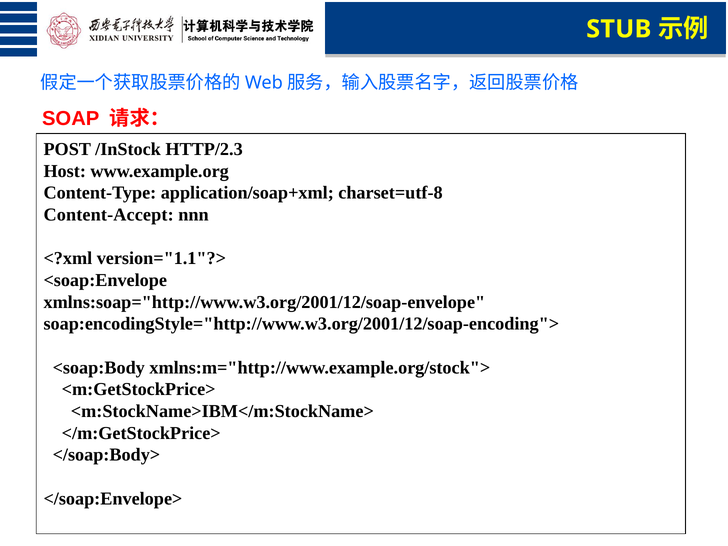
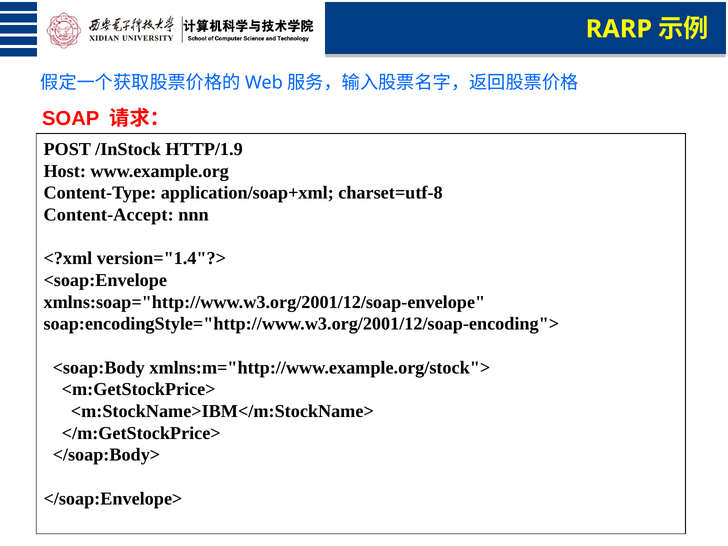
STUB: STUB -> RARP (619, 29)
HTTP/2.3: HTTP/2.3 -> HTTP/1.9 (204, 149)
version="1.1"?>: version="1.1"?> -> version="1.4"?> (161, 258)
